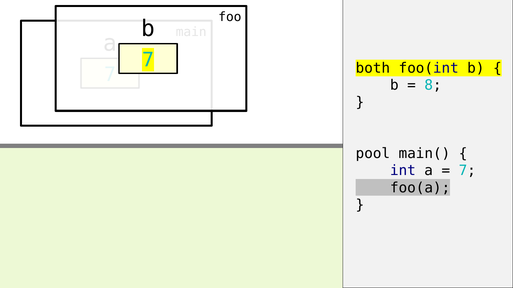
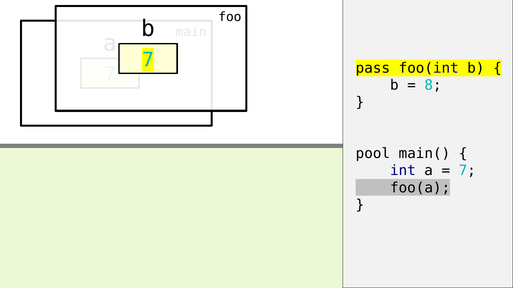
both: both -> pass (373, 68)
